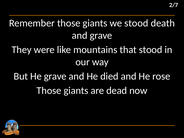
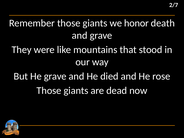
we stood: stood -> honor (136, 23)
